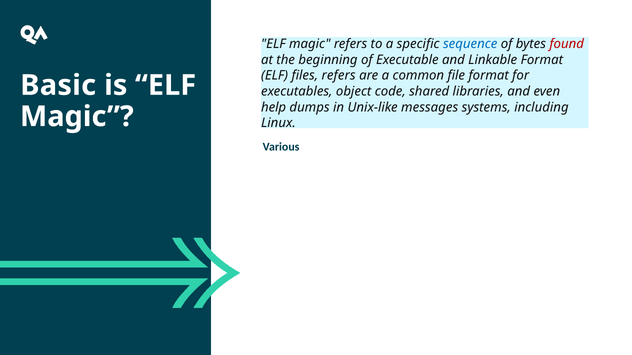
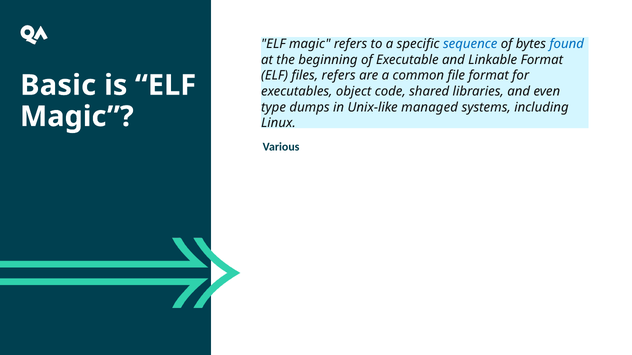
found colour: red -> blue (567, 44)
help: help -> type (274, 107)
messages: messages -> managed (430, 107)
